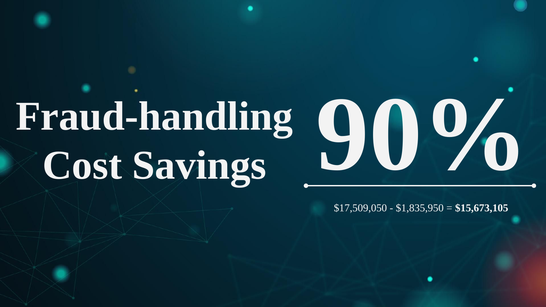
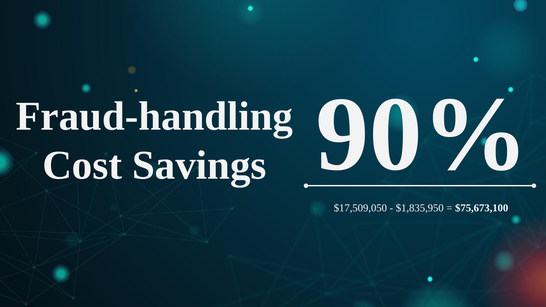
$15,673,105: $15,673,105 -> $75,673,100 (482, 208)
